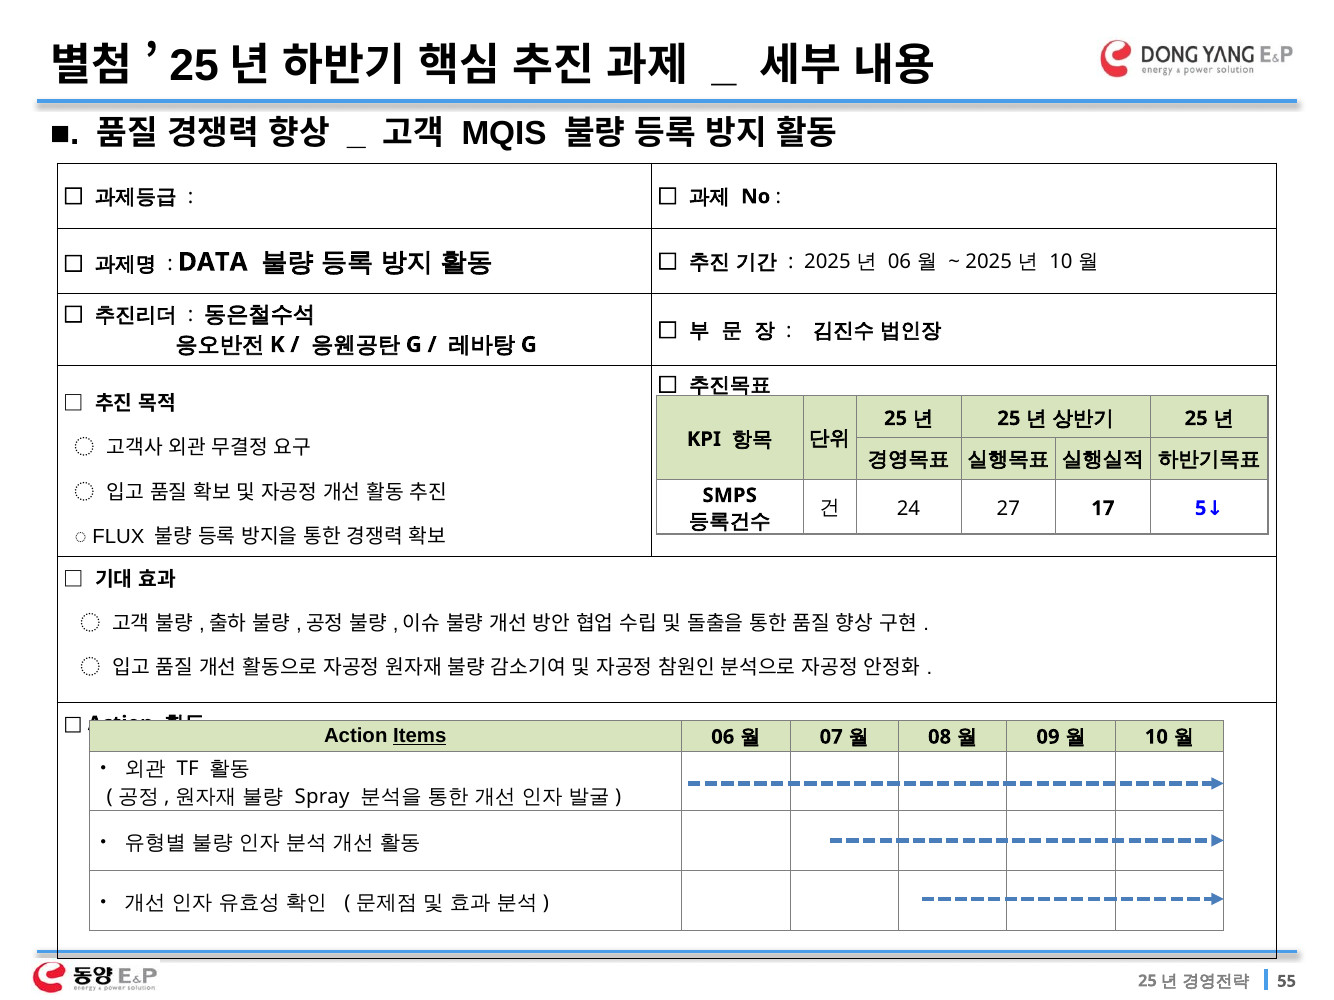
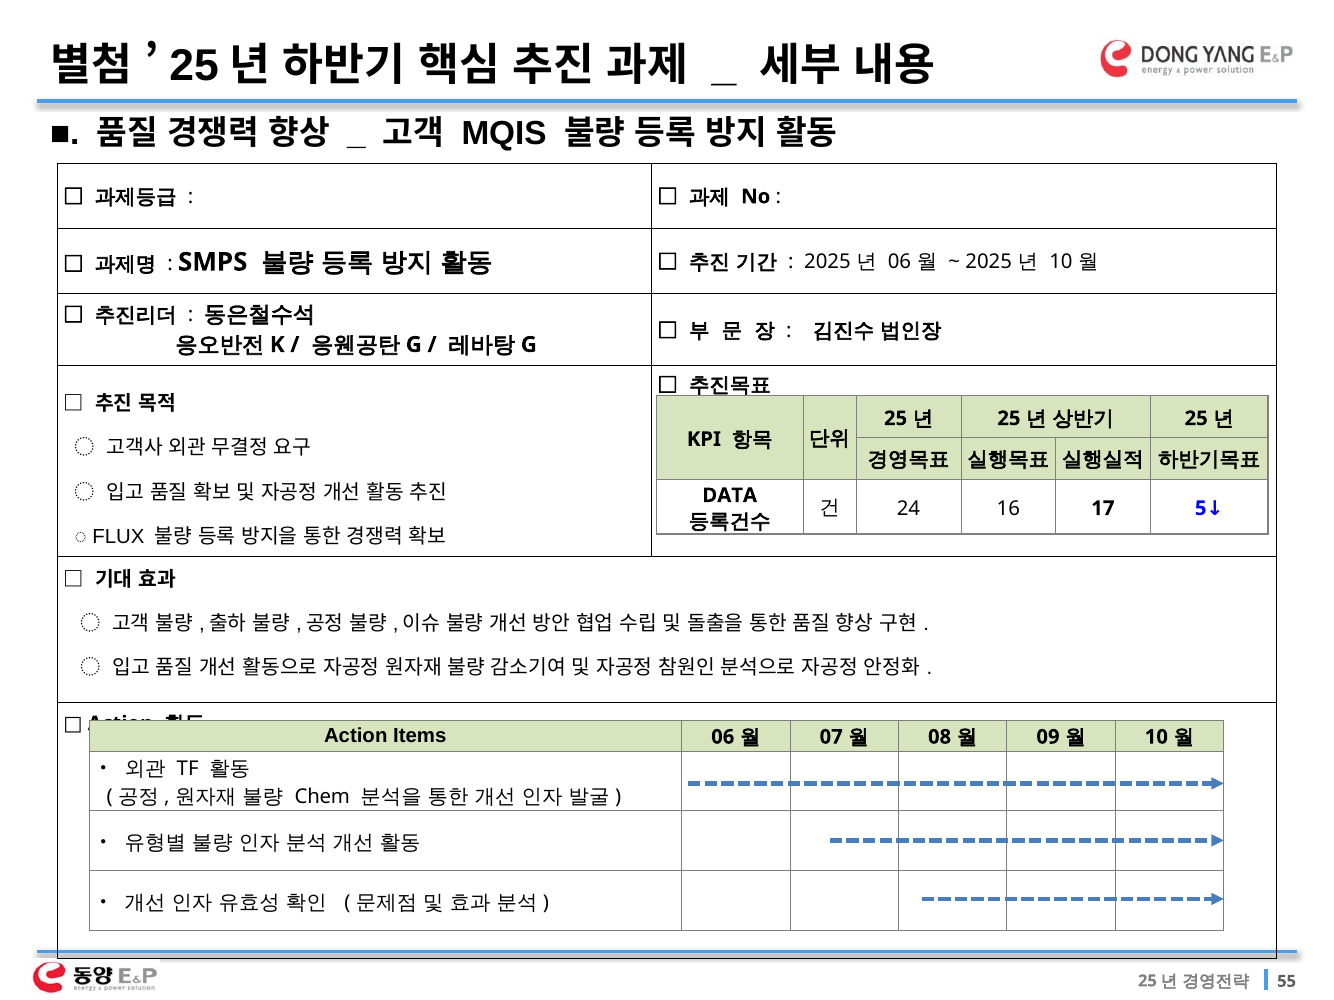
DATA: DATA -> SMPS (213, 262)
SMPS: SMPS -> DATA (730, 496)
27: 27 -> 16 (1008, 509)
Items underline: present -> none (420, 736)
Spray: Spray -> Chem (322, 797)
